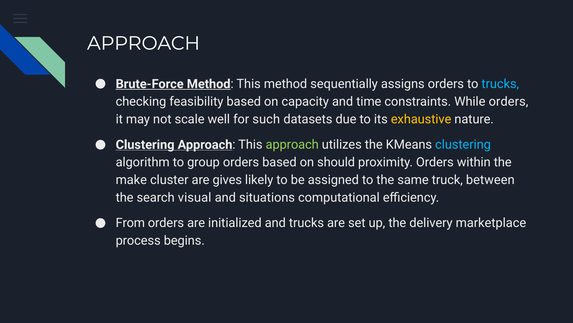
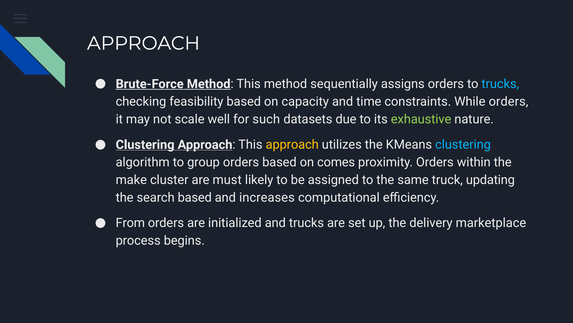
exhaustive colour: yellow -> light green (421, 119)
approach colour: light green -> yellow (292, 144)
should: should -> comes (336, 162)
gives: gives -> must (227, 179)
between: between -> updating (490, 179)
search visual: visual -> based (195, 197)
situations: situations -> increases (267, 197)
